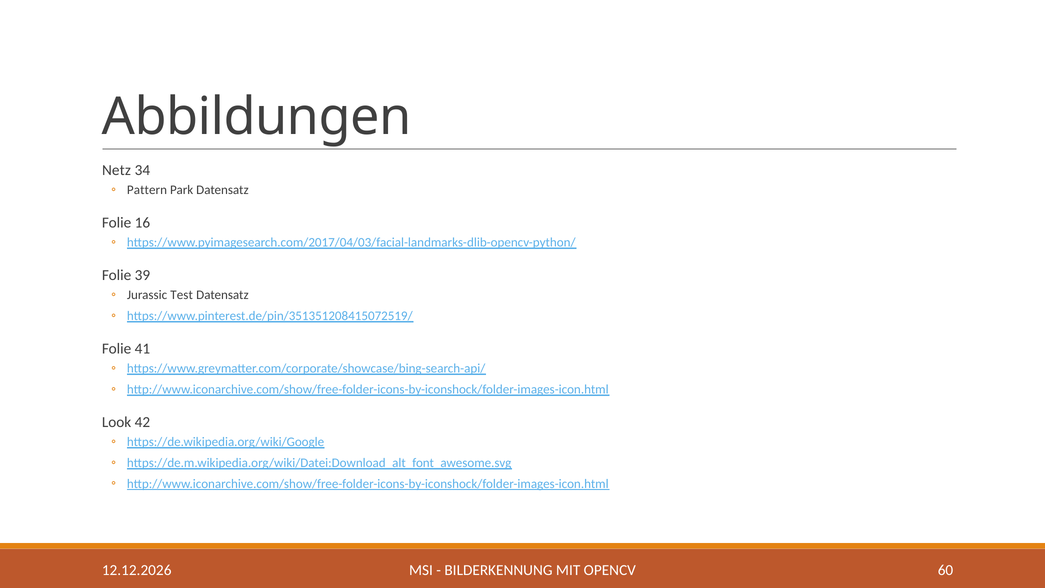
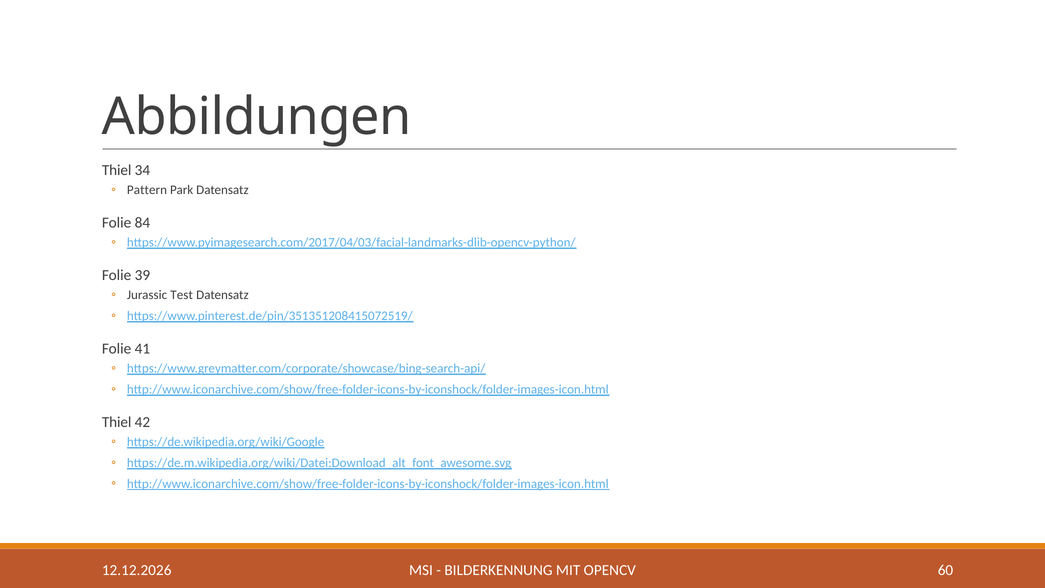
Netz: Netz -> Thiel (117, 170)
16: 16 -> 84 (142, 223)
Look: Look -> Thiel (117, 422)
